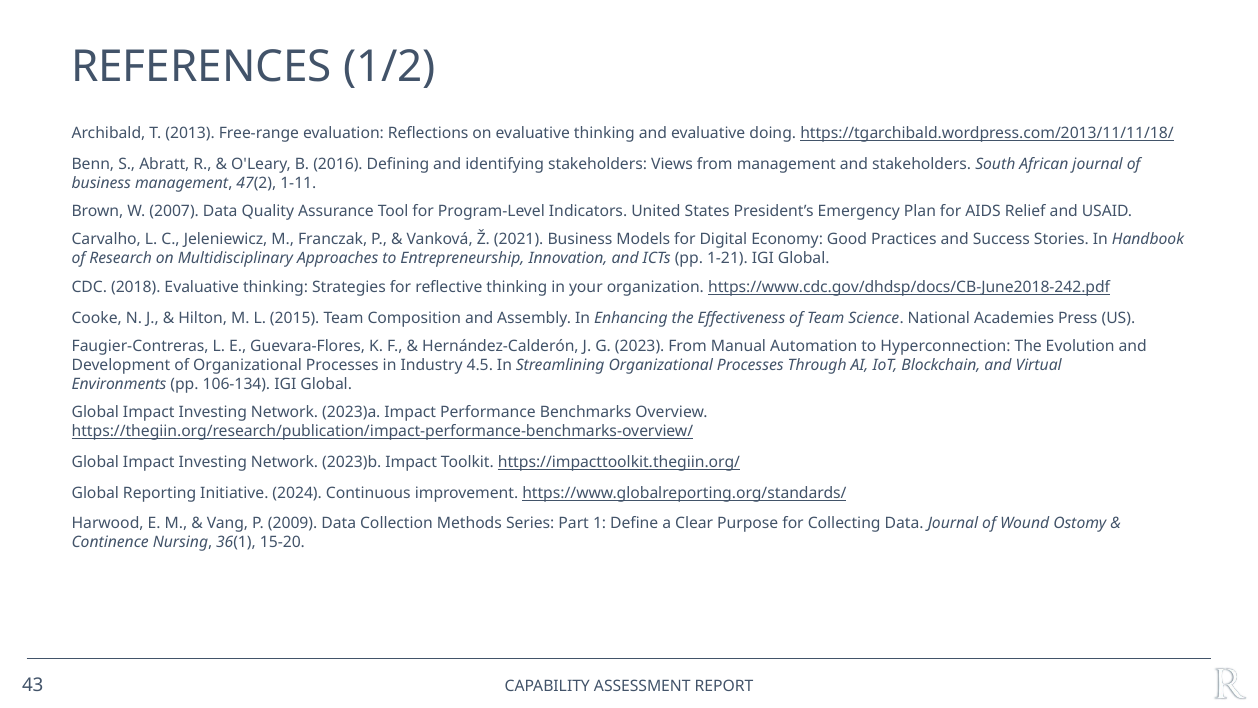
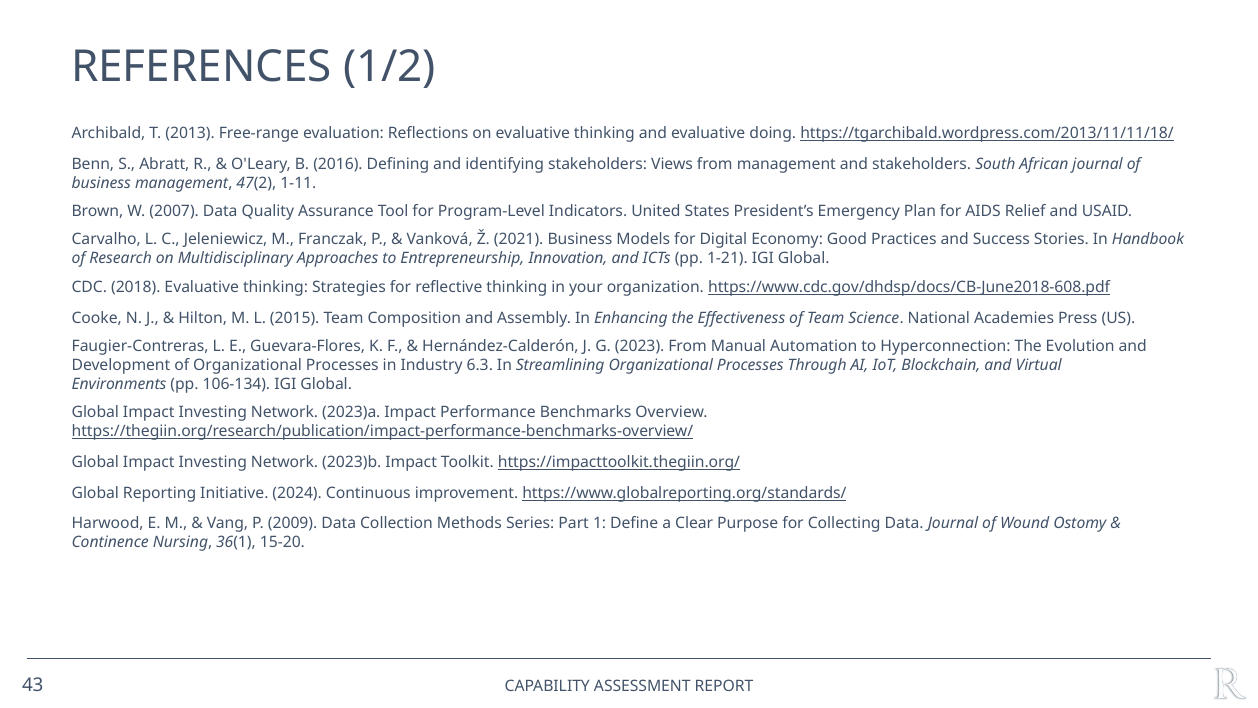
https://www.cdc.gov/dhdsp/docs/CB-June2018-242.pdf: https://www.cdc.gov/dhdsp/docs/CB-June2018-242.pdf -> https://www.cdc.gov/dhdsp/docs/CB-June2018-608.pdf (909, 287)
4.5: 4.5 -> 6.3 (480, 365)
